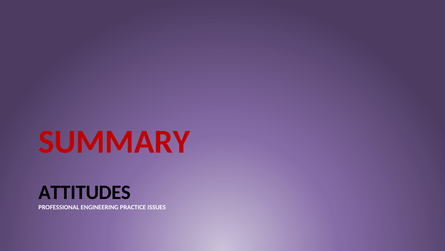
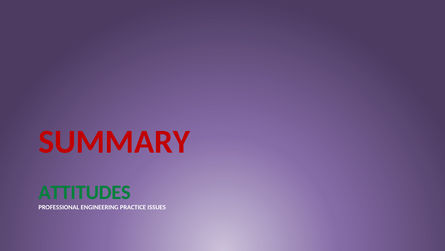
ATTITUDES colour: black -> green (85, 192)
